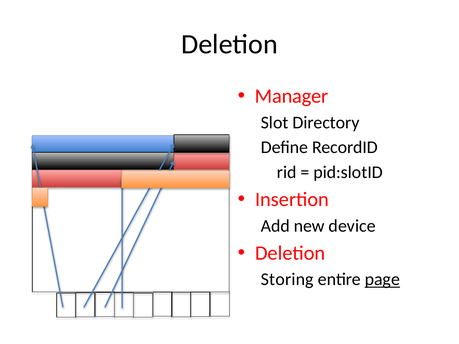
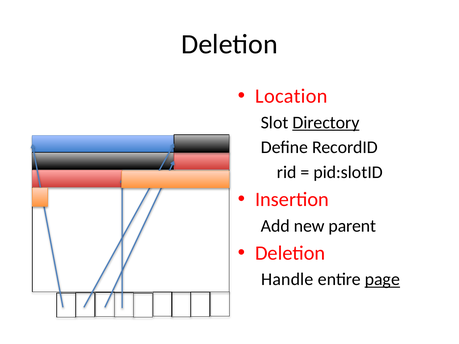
Manager: Manager -> Location (291, 96)
Directory underline: none -> present (326, 123)
device: device -> parent (352, 226)
Storing: Storing -> Handle (287, 280)
